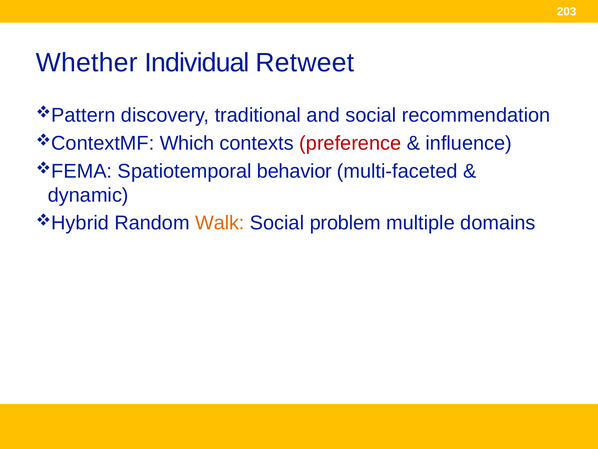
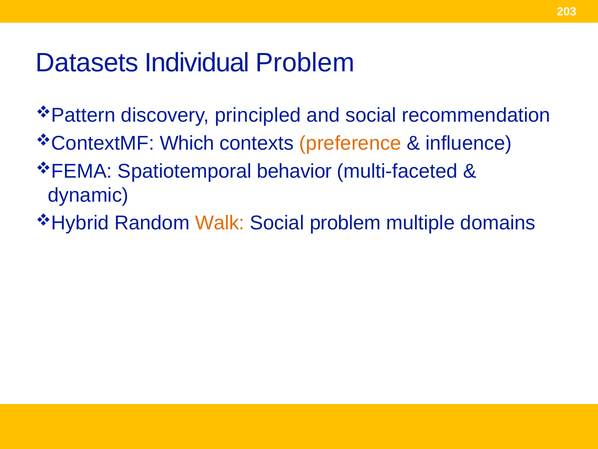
Whether: Whether -> Datasets (87, 63)
Individual Retweet: Retweet -> Problem (305, 63)
traditional: traditional -> principled (258, 115)
preference colour: red -> orange (350, 143)
